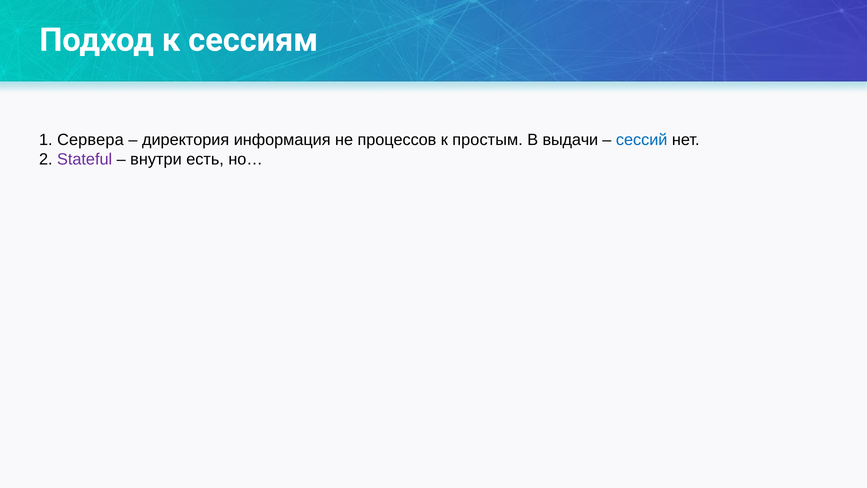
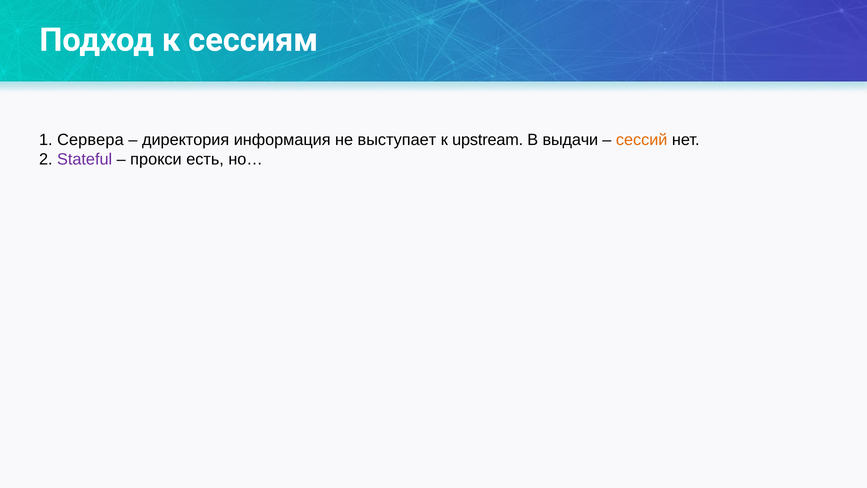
процессов: процессов -> выступает (397, 140)
простым: простым -> upstream (488, 140)
сессий colour: blue -> orange (642, 140)
внутри: внутри -> прокси (156, 159)
